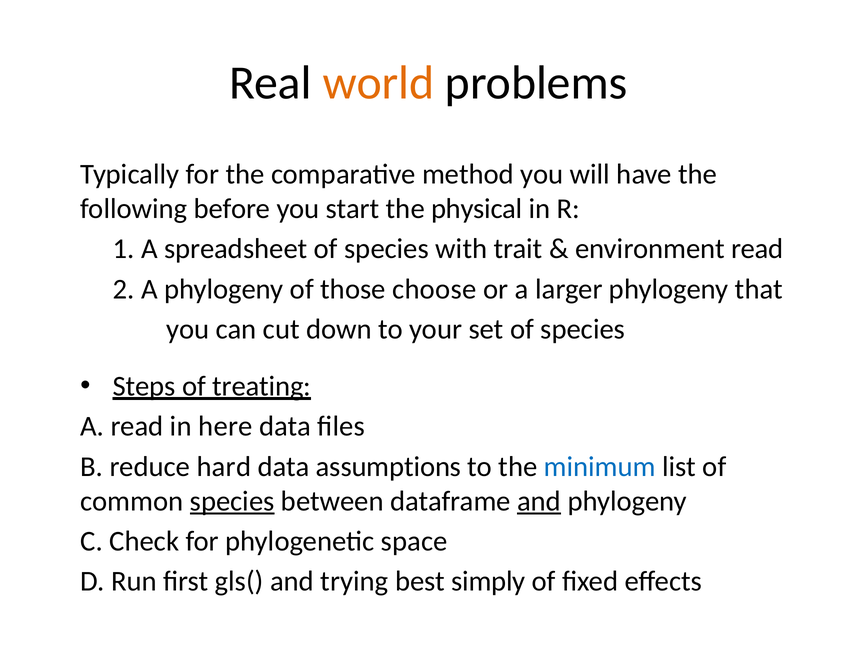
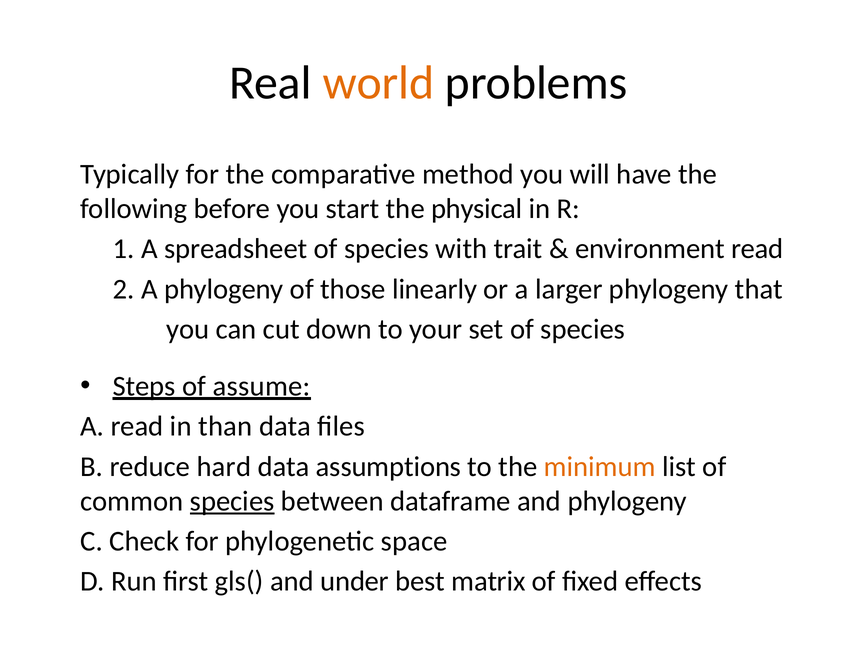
choose: choose -> linearly (435, 289)
treating: treating -> assume (262, 386)
here: here -> than (225, 426)
minimum colour: blue -> orange (600, 466)
and underline: present -> none (539, 501)
trying: trying -> under (355, 581)
simply: simply -> matrix (488, 581)
